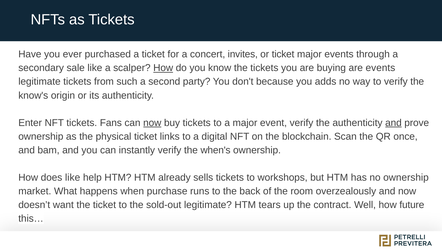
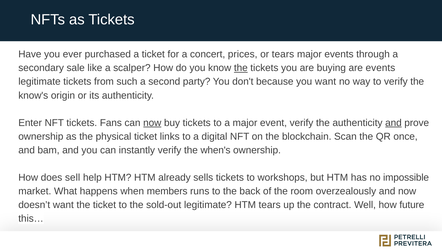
invites: invites -> prices (243, 54)
or ticket: ticket -> tears (283, 54)
How underline: present -> none (163, 68)
the underline: none -> present (241, 68)
you adds: adds -> want (326, 82)
does like: like -> sell (73, 177)
no ownership: ownership -> impossible (406, 177)
purchase: purchase -> members (167, 191)
